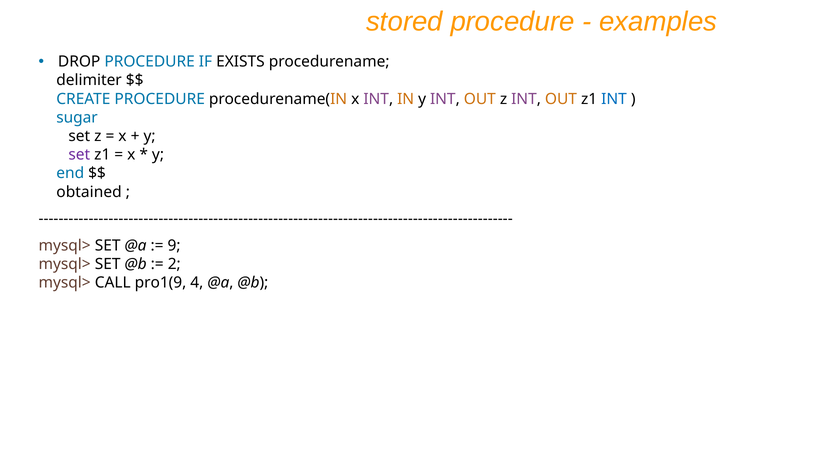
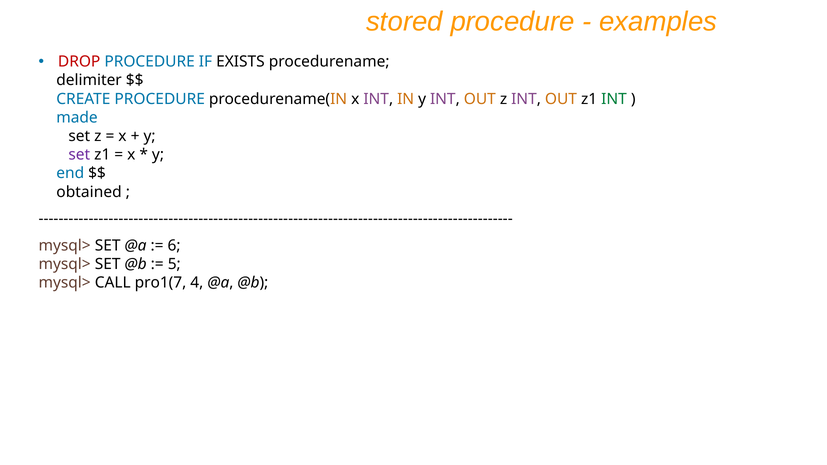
DROP colour: black -> red (79, 62)
INT colour: blue -> green (614, 99)
sugar: sugar -> made (77, 118)
9: 9 -> 6 (174, 246)
2: 2 -> 5 (174, 264)
pro1(9: pro1(9 -> pro1(7 (161, 283)
